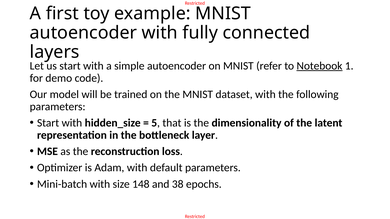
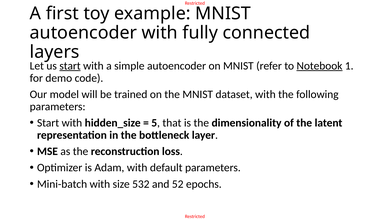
start underline: none -> present (70, 66)
148: 148 -> 532 (141, 184)
38: 38 -> 52 (178, 184)
